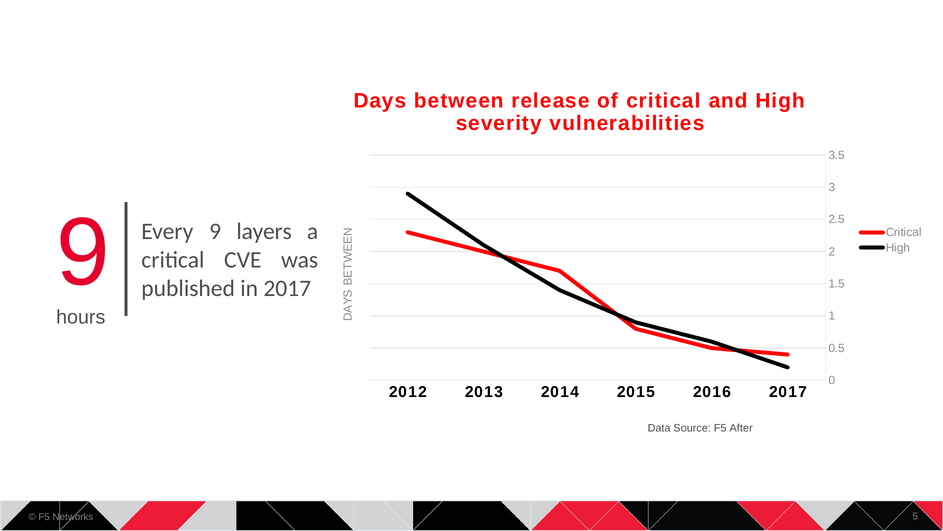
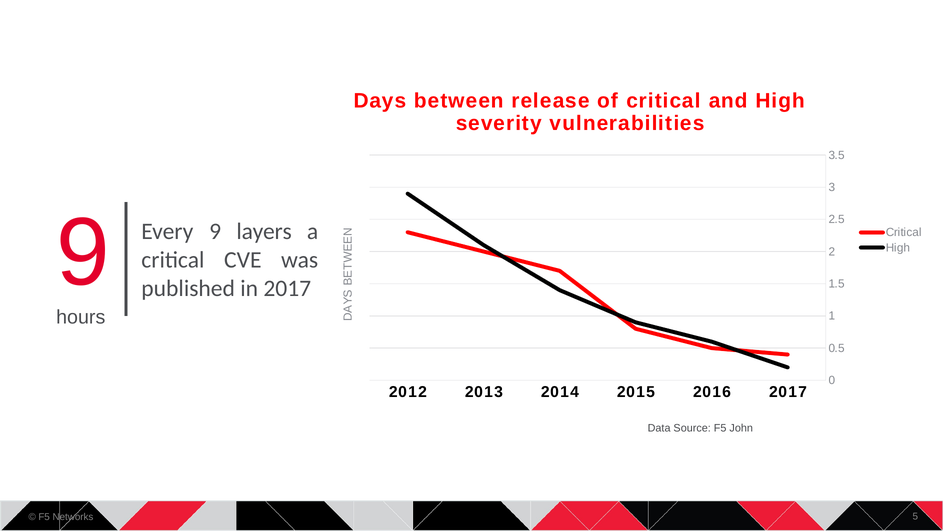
After: After -> John (741, 428)
